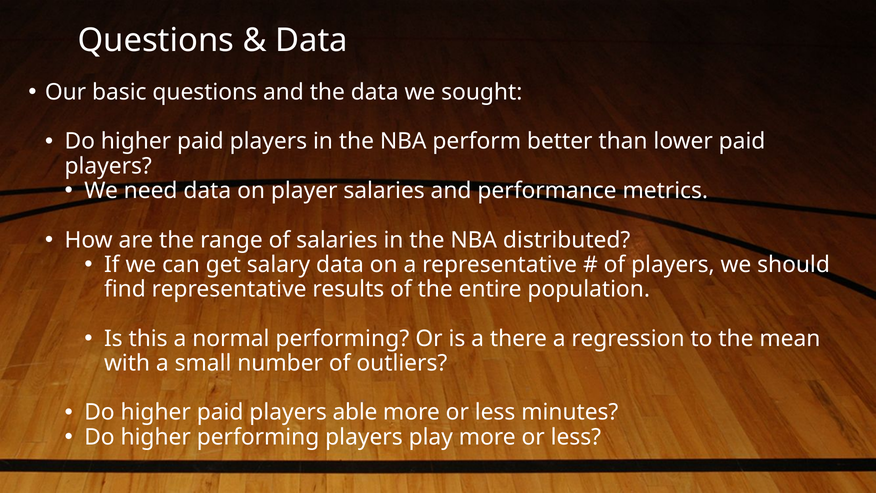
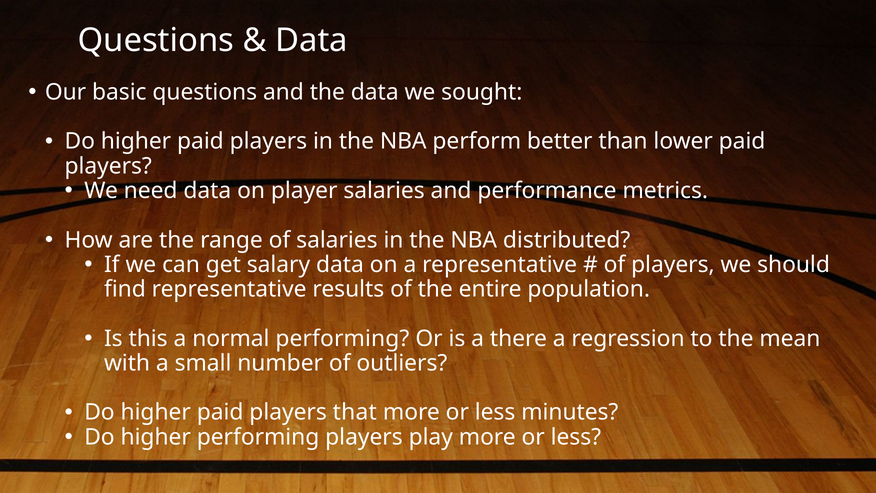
able: able -> that (355, 412)
